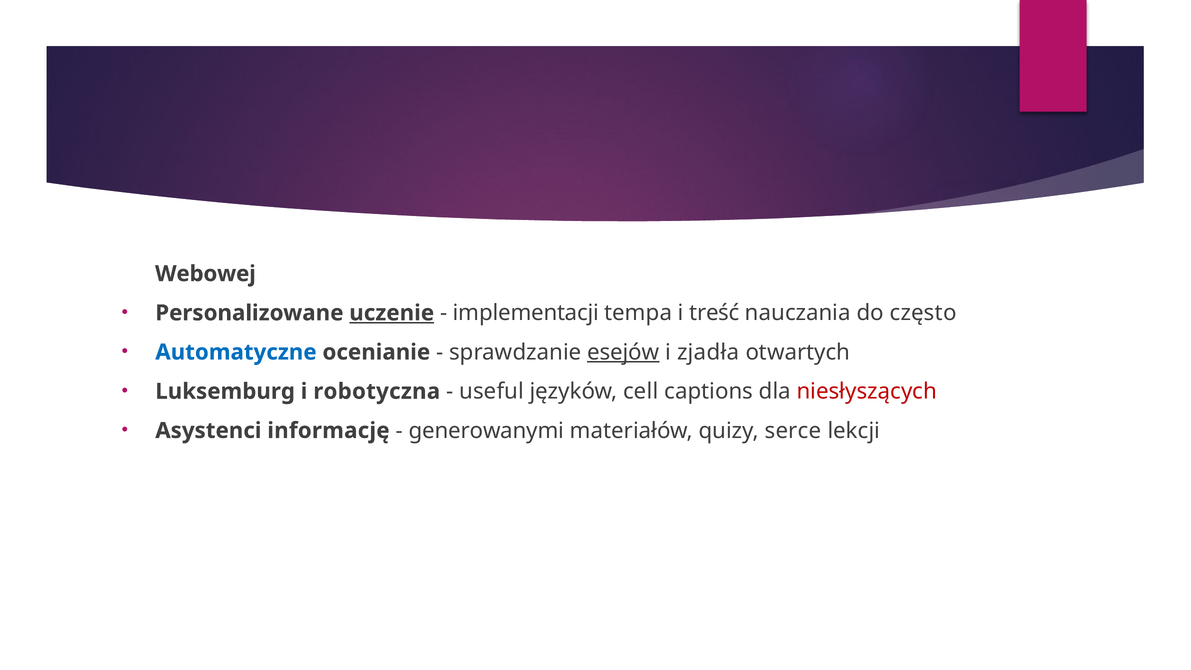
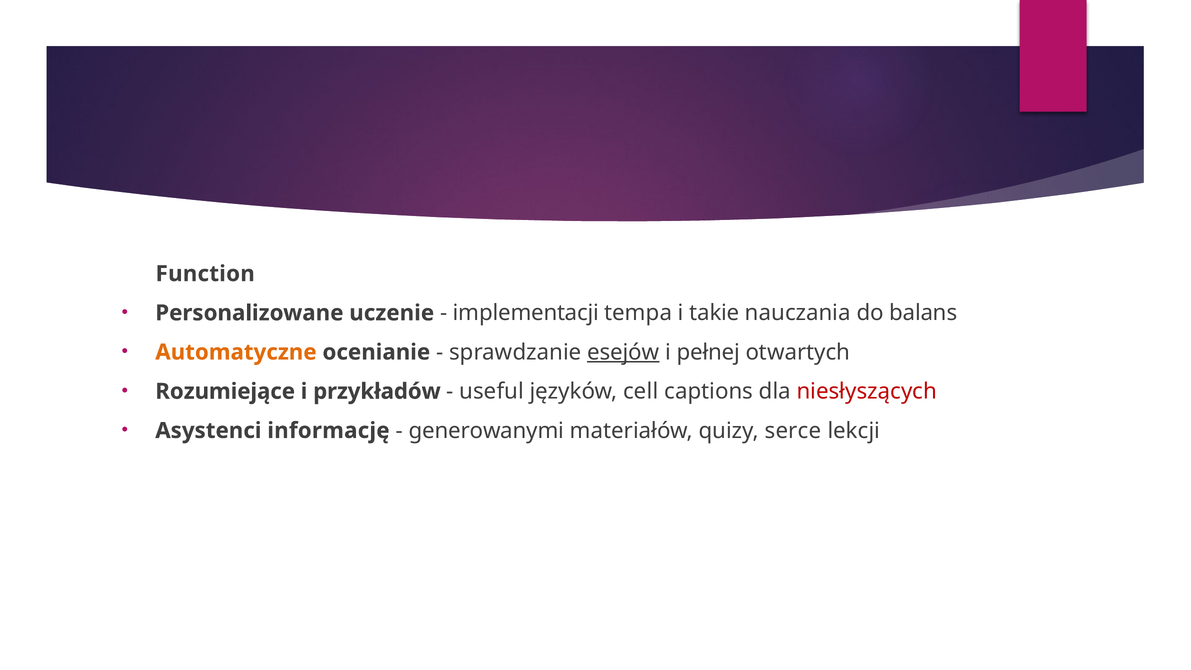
Webowej: Webowej -> Function (205, 274)
uczenie underline: present -> none (392, 313)
treść: treść -> takie (714, 313)
często: często -> balans (923, 313)
Automatyczne colour: blue -> orange (236, 352)
zjadła: zjadła -> pełnej (708, 352)
Luksemburg: Luksemburg -> Rozumiejące (225, 391)
robotyczna: robotyczna -> przykładów (377, 391)
